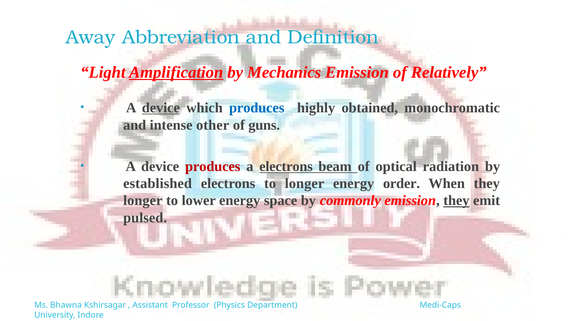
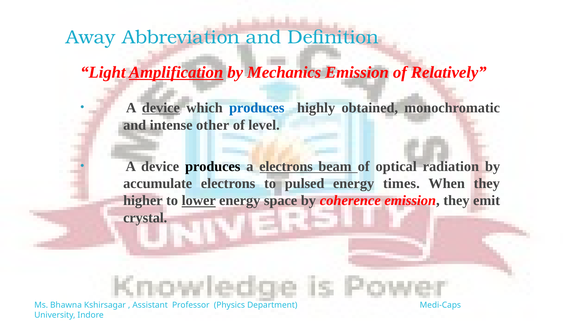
guns: guns -> level (264, 125)
produces colour: red -> black (213, 166)
established: established -> accumulate (158, 184)
to longer: longer -> pulsed (305, 184)
order: order -> times (401, 184)
longer: longer -> higher (143, 201)
lower underline: none -> present (199, 201)
commonly: commonly -> coherence (350, 201)
they underline: present -> none (456, 201)
pulsed: pulsed -> crystal (145, 218)
